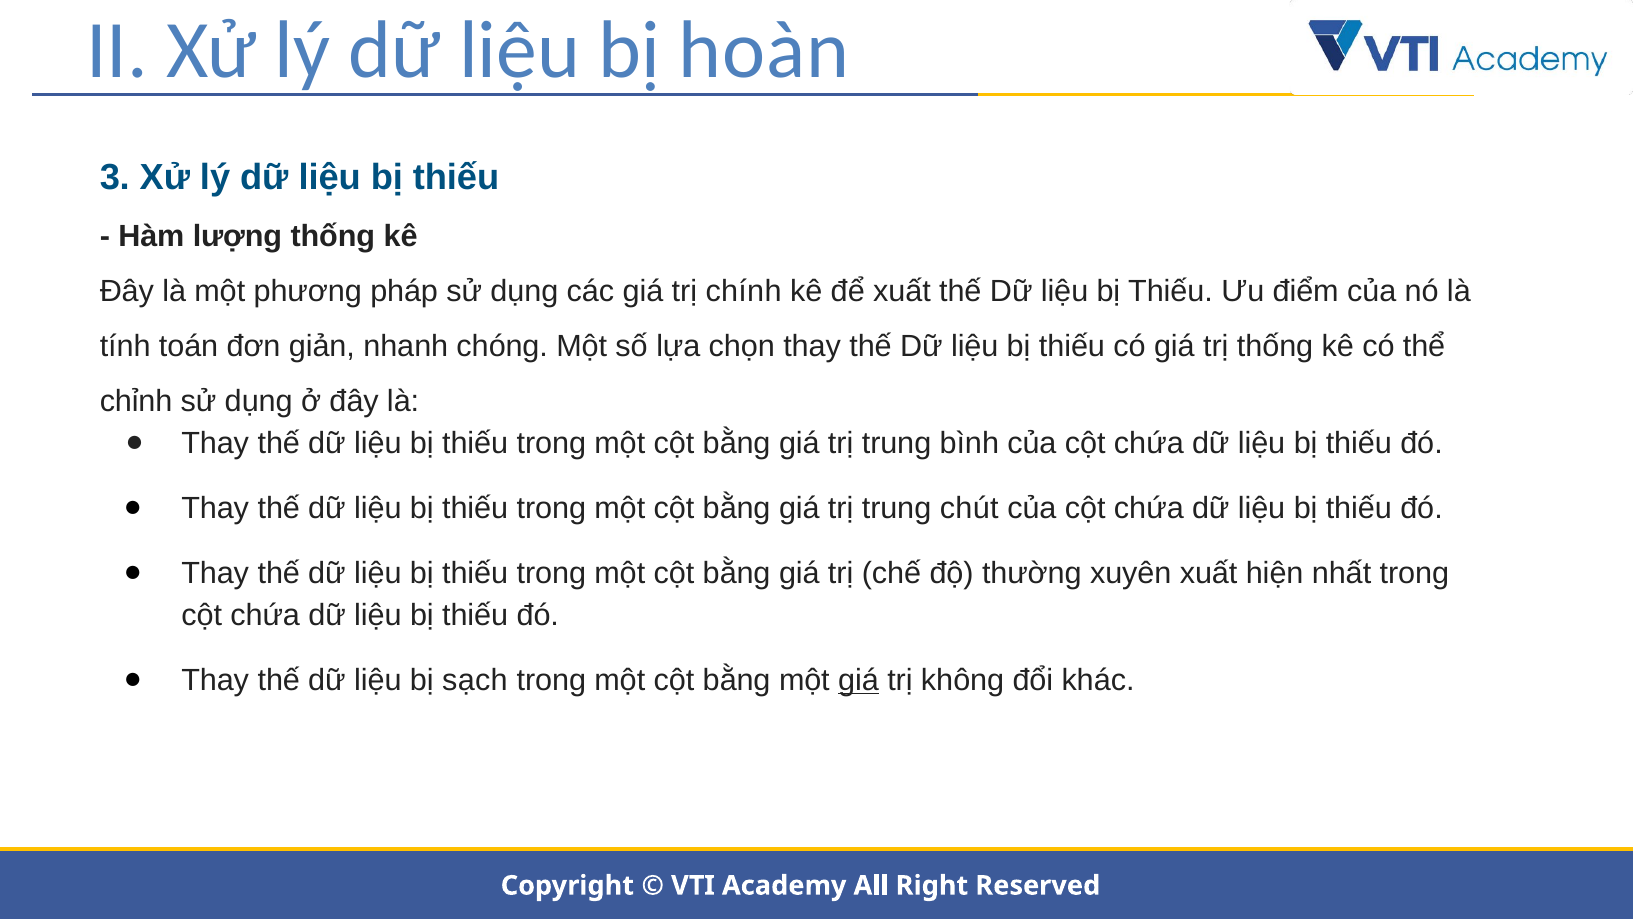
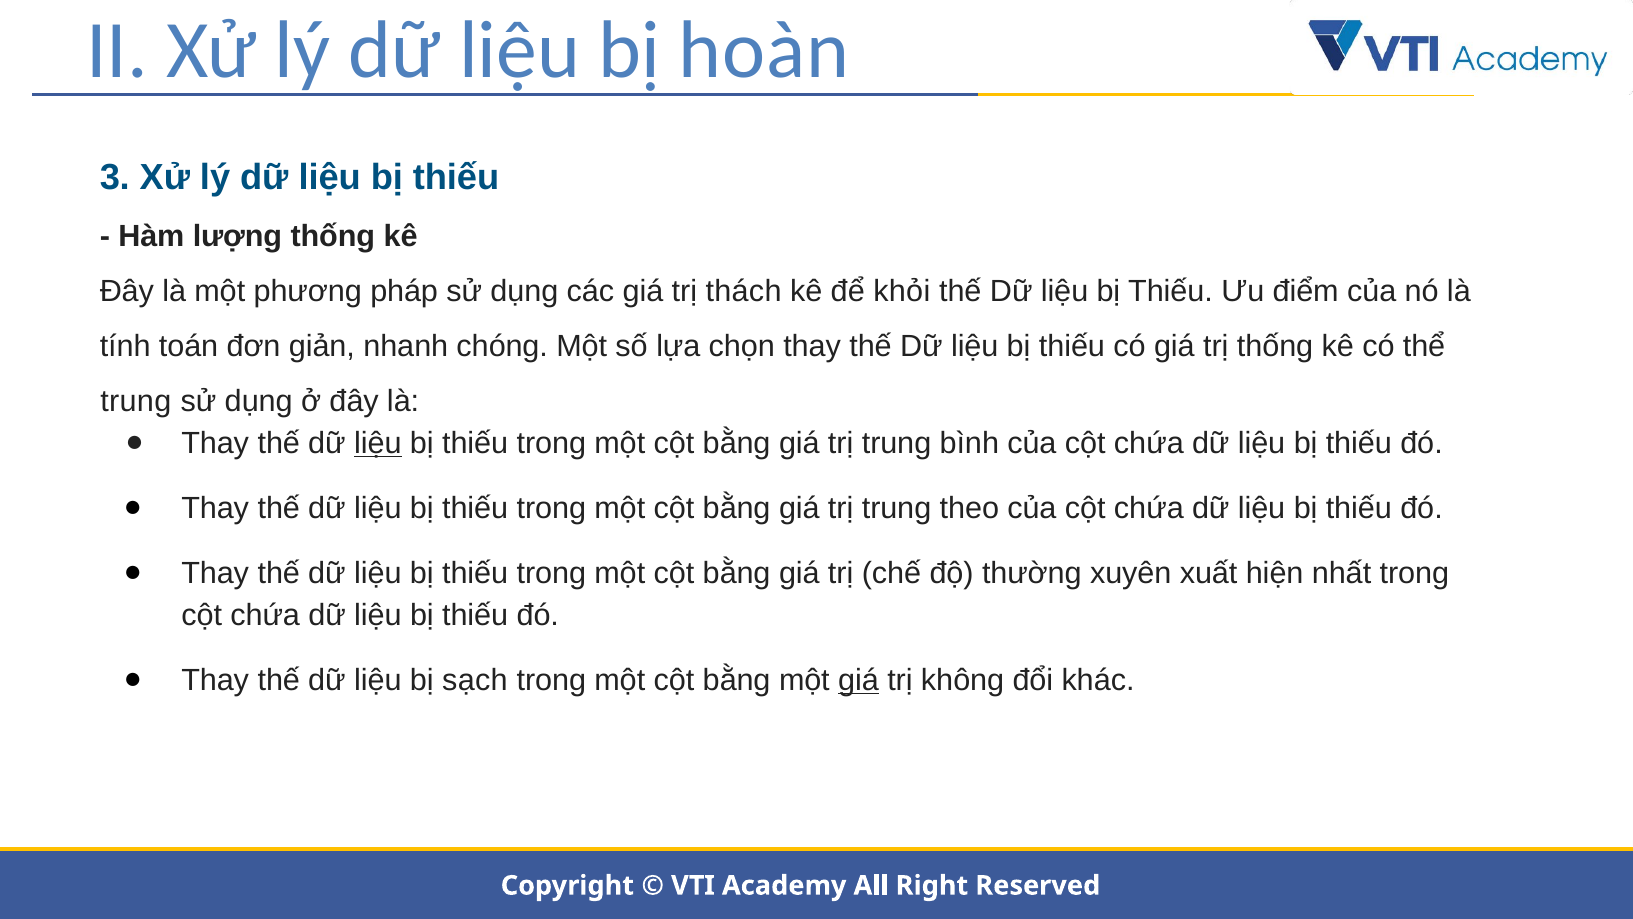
chính: chính -> thách (744, 291)
để xuất: xuất -> khỏi (902, 291)
chỉnh: chỉnh -> trung (136, 401)
liệu underline: none -> present (378, 443)
chút: chút -> theo (969, 508)
